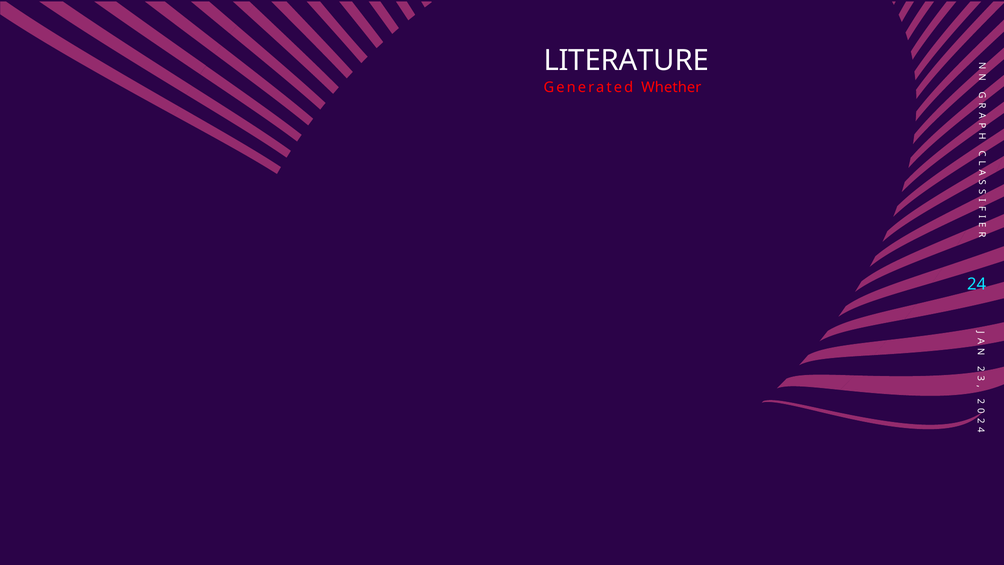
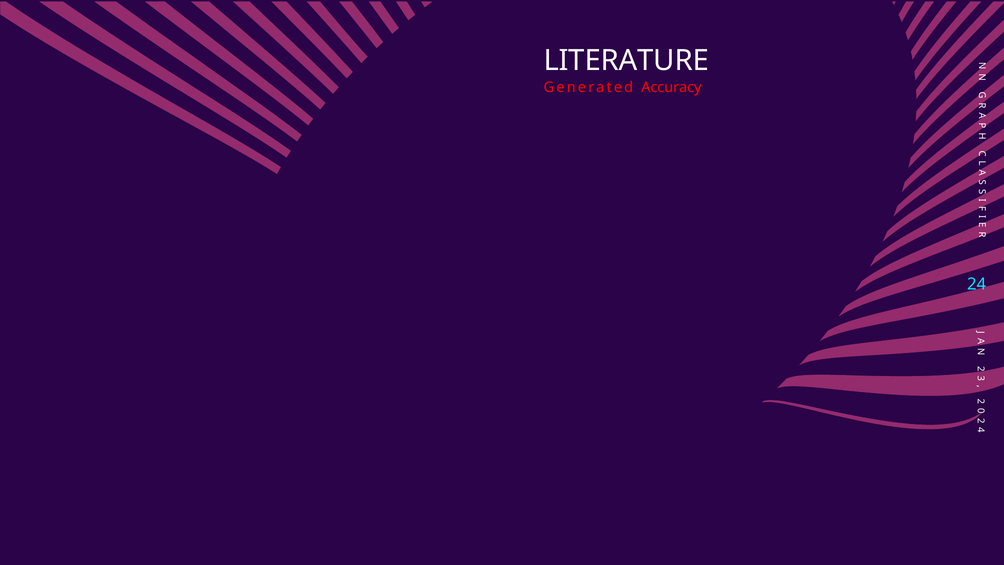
Whether: Whether -> Accuracy (671, 87)
